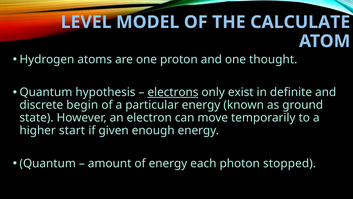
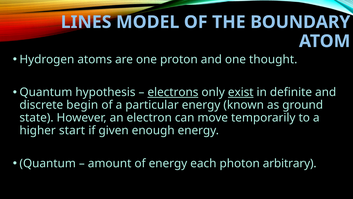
LEVEL: LEVEL -> LINES (86, 22)
CALCULATE: CALCULATE -> BOUNDARY (300, 22)
exist underline: none -> present (241, 92)
stopped: stopped -> arbitrary (290, 163)
